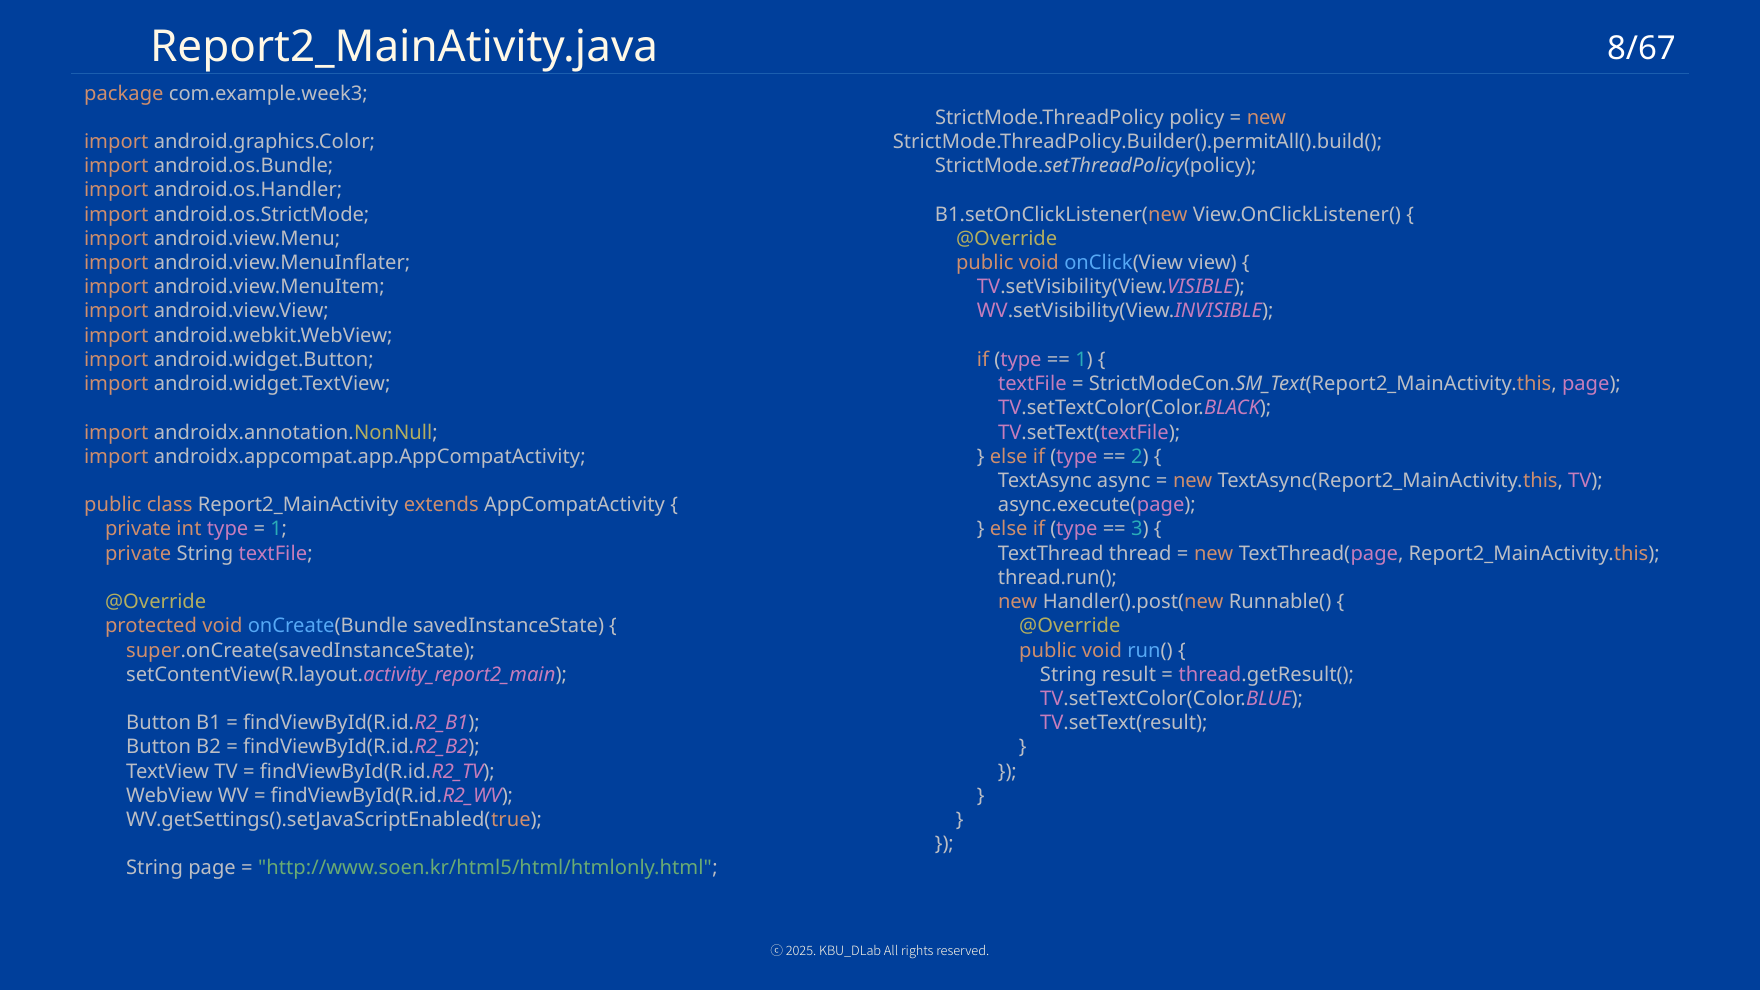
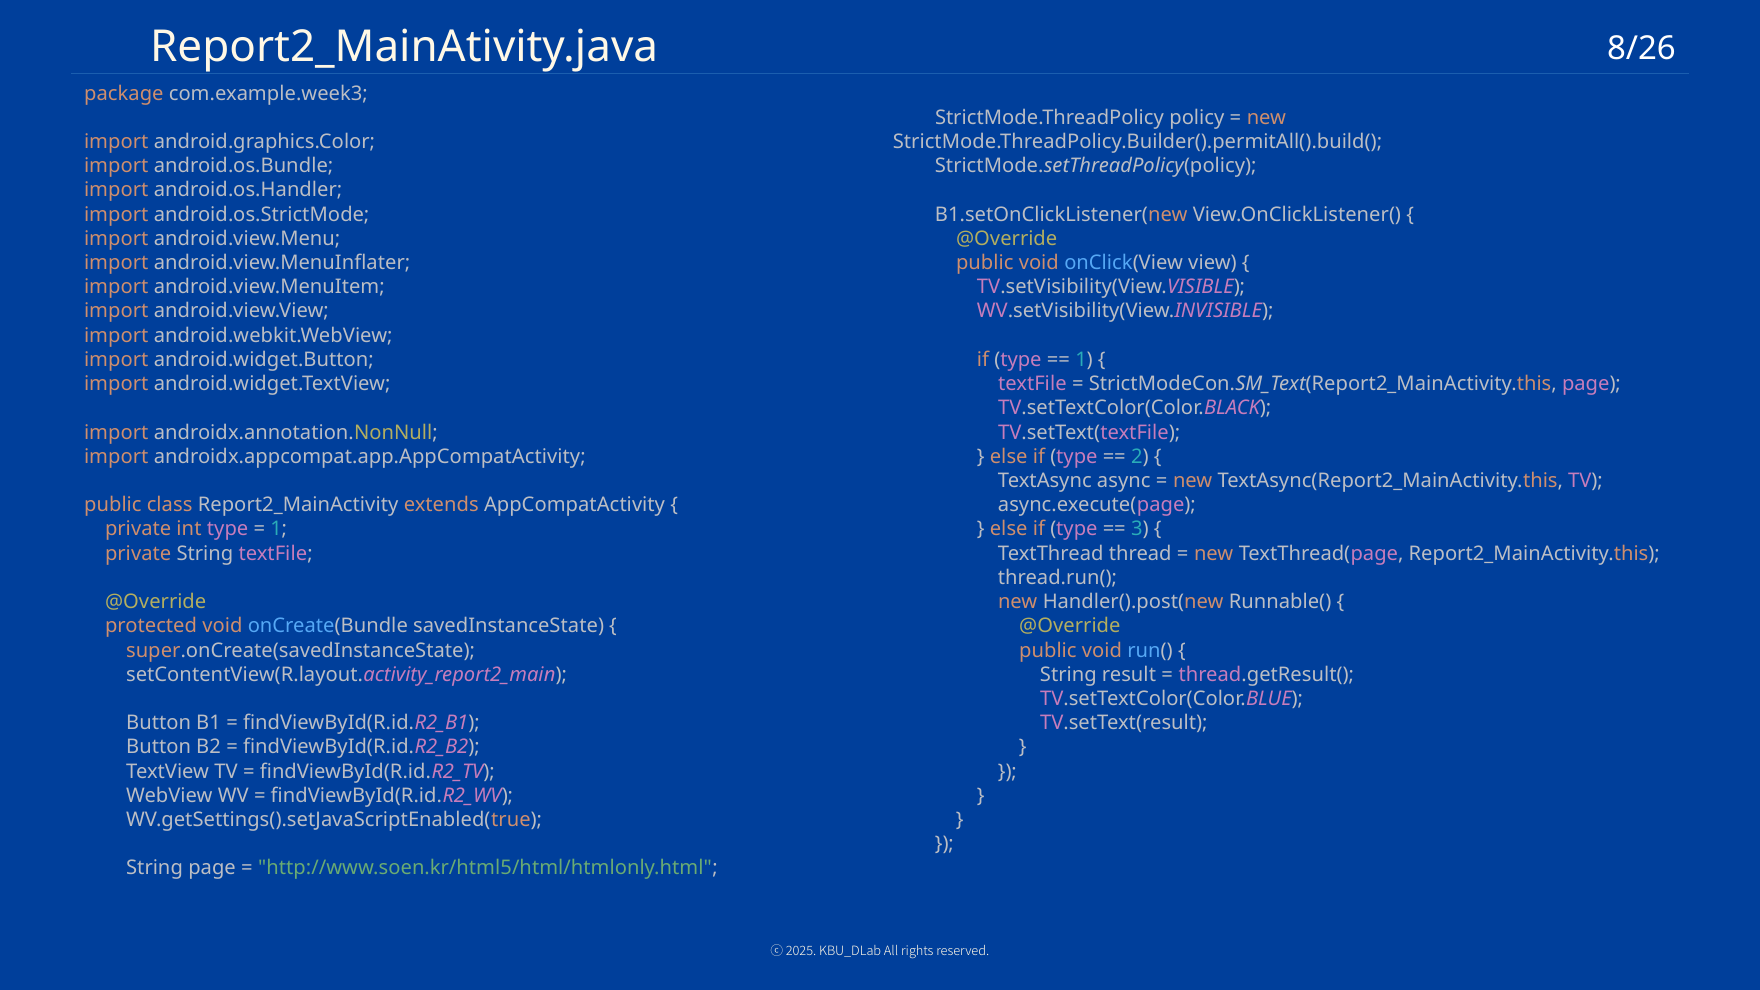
8/67: 8/67 -> 8/26 (1641, 49)
